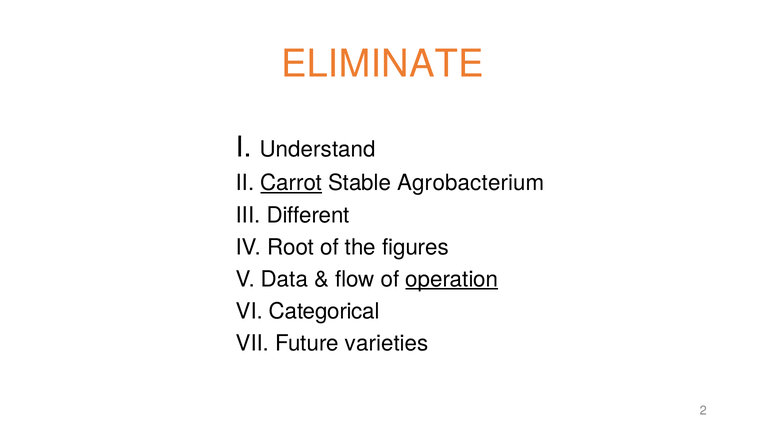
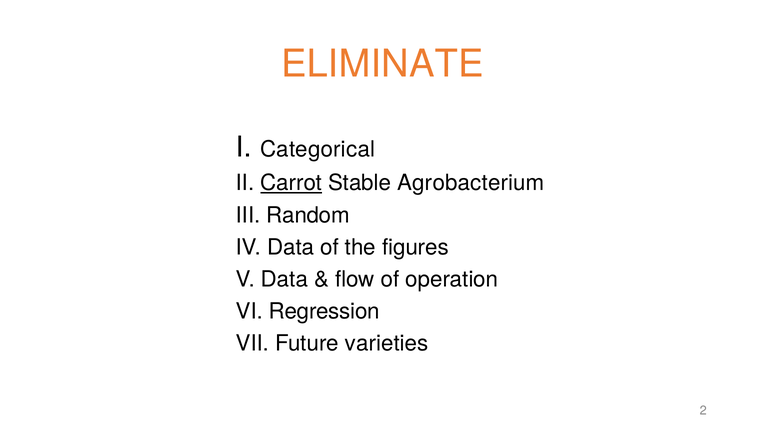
Understand: Understand -> Categorical (318, 149)
Different: Different -> Random (308, 215)
IV Root: Root -> Data (291, 247)
operation underline: present -> none (452, 279)
Categorical: Categorical -> Regression (324, 311)
